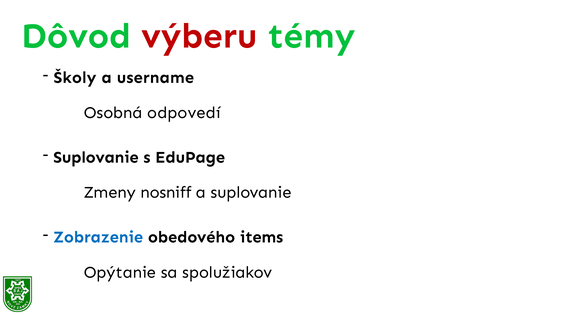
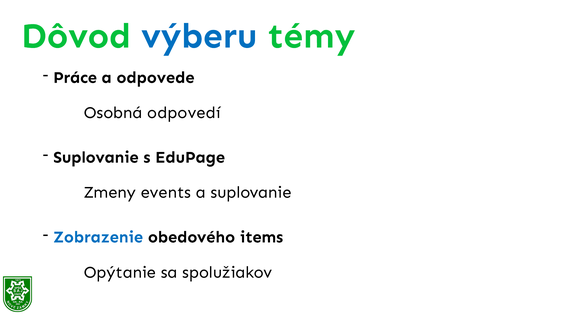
výberu colour: red -> blue (199, 36)
Školy: Školy -> Práce (75, 78)
username: username -> odpovede (156, 78)
nosniff: nosniff -> events (166, 193)
